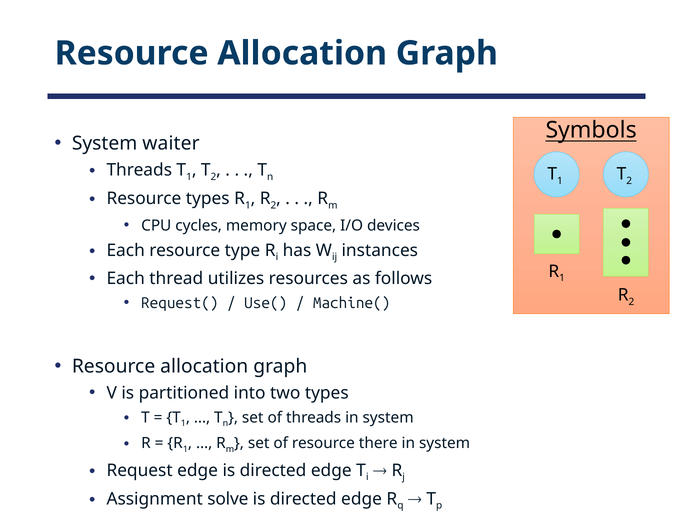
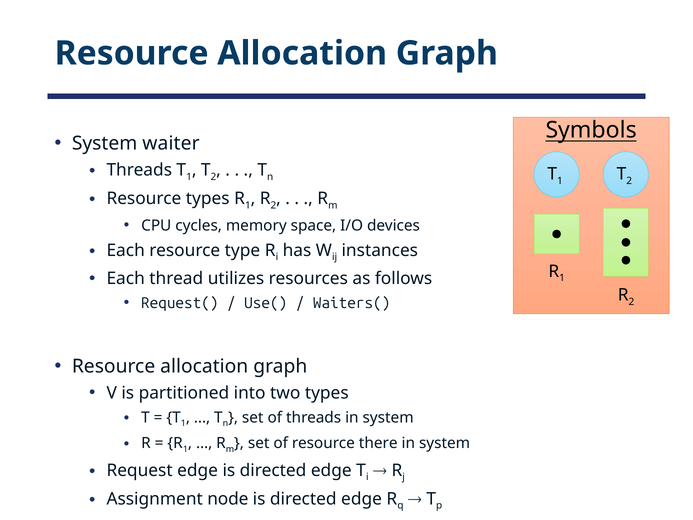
Machine(: Machine( -> Waiters( (352, 303)
solve: solve -> node (228, 499)
